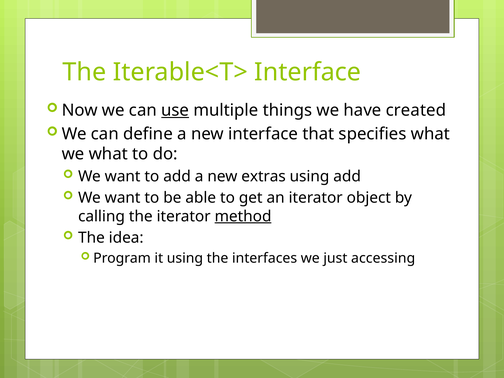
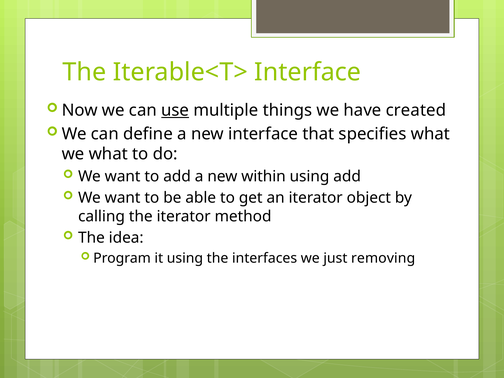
extras: extras -> within (264, 176)
method underline: present -> none (243, 216)
accessing: accessing -> removing (383, 258)
